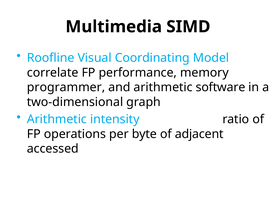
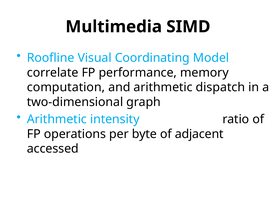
programmer: programmer -> computation (66, 87)
software: software -> dispatch (220, 87)
